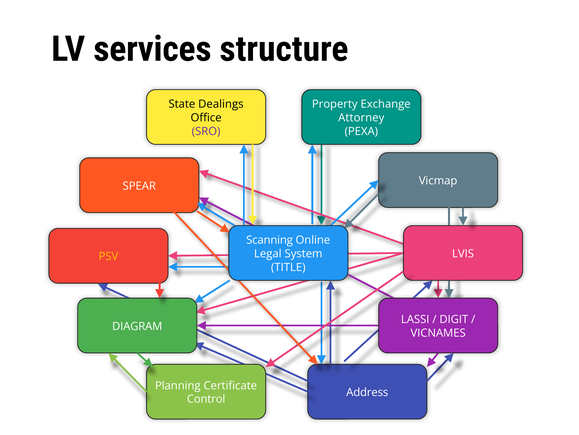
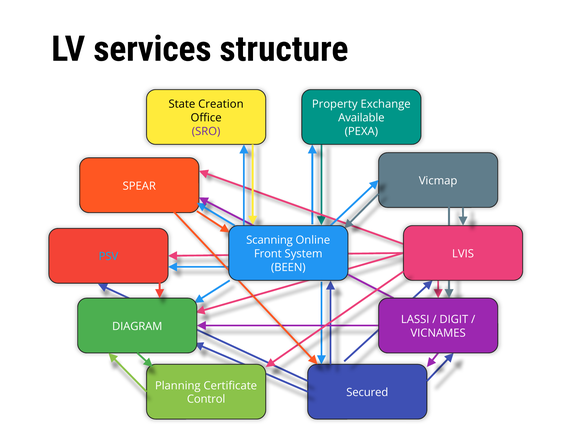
Dealings: Dealings -> Creation (221, 104)
Attorney: Attorney -> Available (361, 118)
Legal: Legal -> Front (268, 253)
PSV colour: yellow -> light blue (108, 256)
TITLE: TITLE -> BEEN (288, 267)
Address: Address -> Secured (367, 392)
